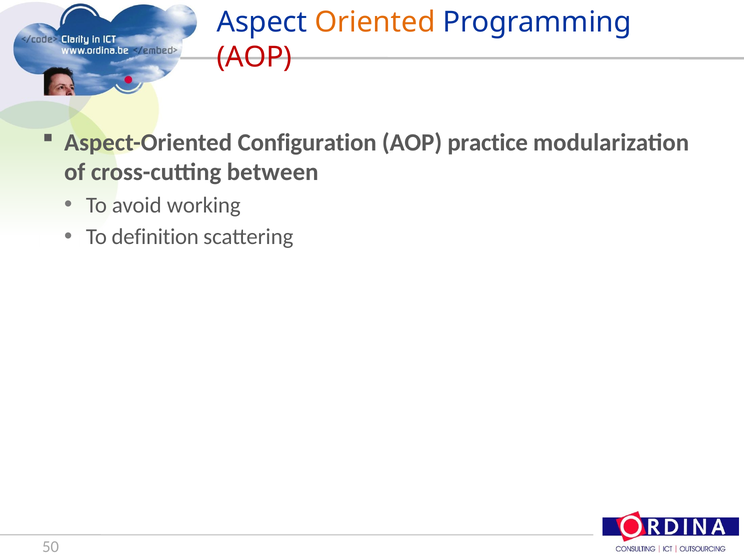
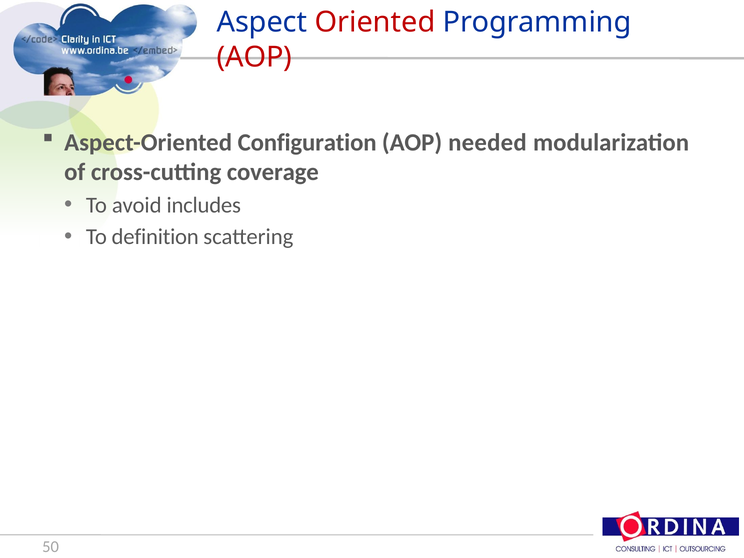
Oriented colour: orange -> red (375, 22)
practice: practice -> needed (487, 142)
between: between -> coverage (273, 172)
working: working -> includes (204, 205)
